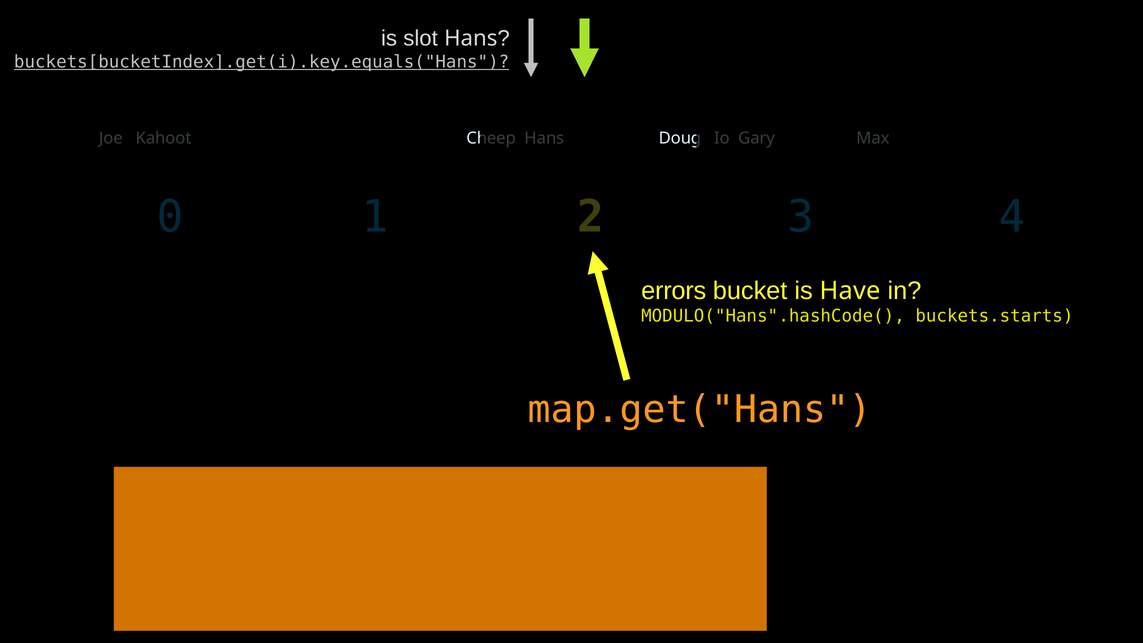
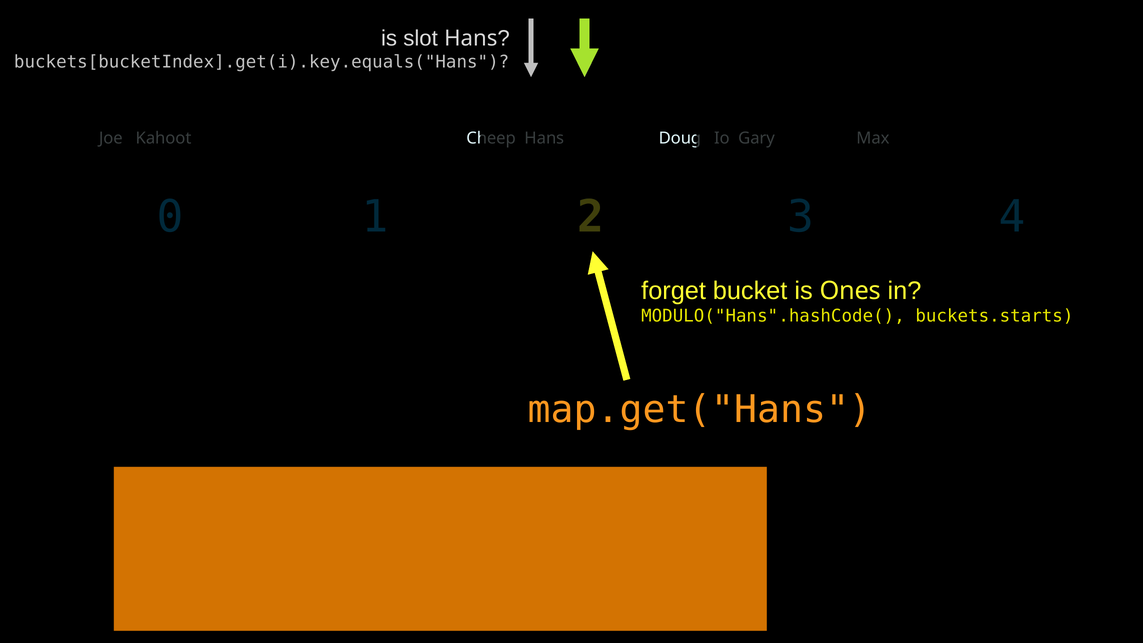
buckets[bucketIndex].get(i).key.equals("Hans underline: present -> none (262, 62)
errors: errors -> forget (674, 291)
Have: Have -> Ones (850, 291)
